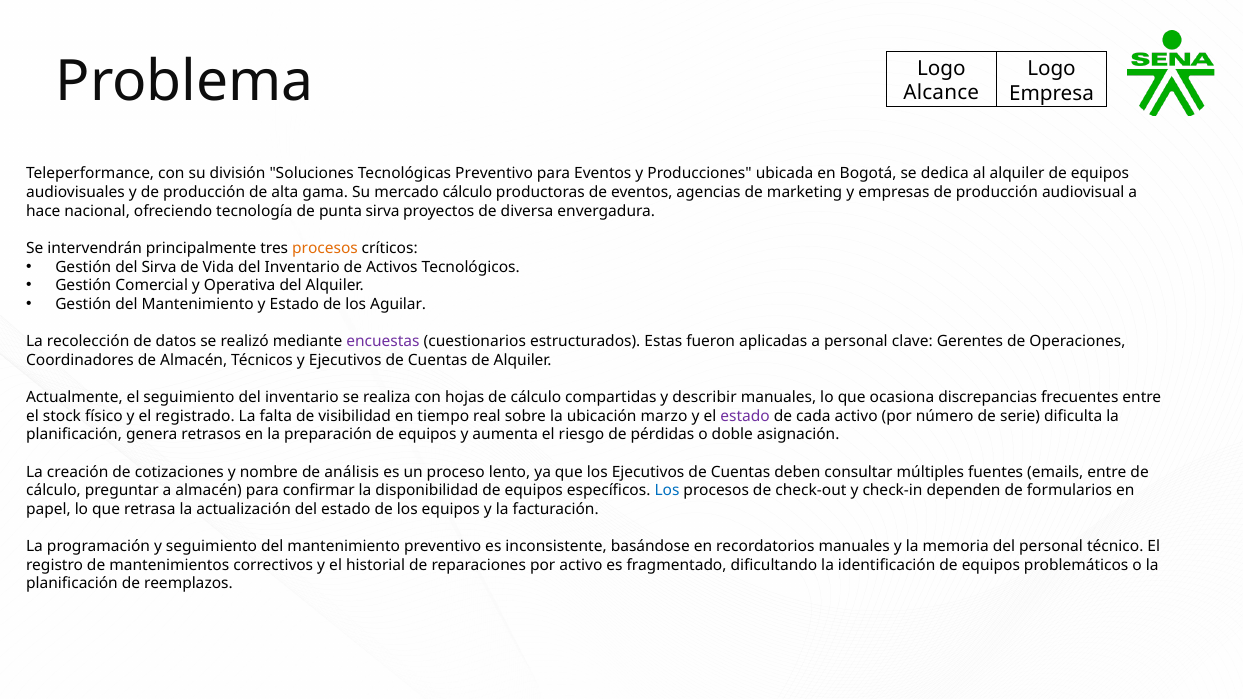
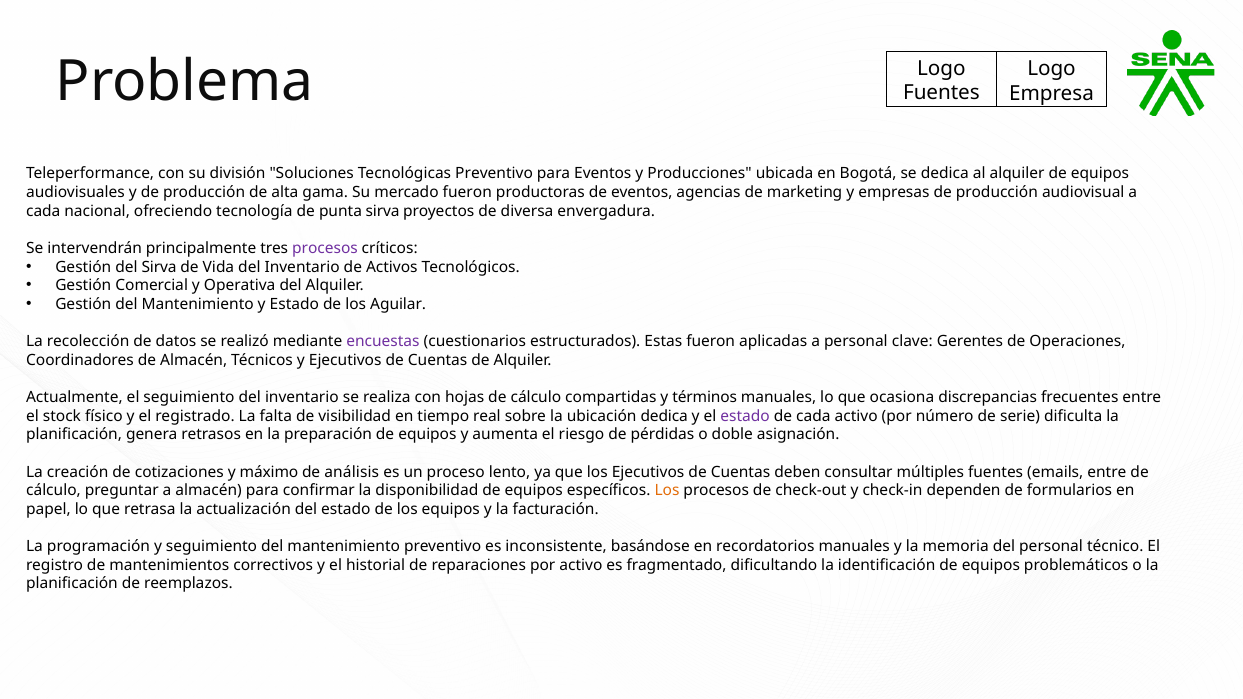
Alcance: Alcance -> Fuentes (941, 93)
mercado cálculo: cálculo -> fueron (467, 192)
hace: hace -> cada (43, 211)
procesos colour: orange -> purple (325, 248)
describir: describir -> términos (705, 398)
ubicación marzo: marzo -> dedica (664, 416)
nombre: nombre -> máximo (269, 472)
Los colour: blue -> orange (667, 491)
